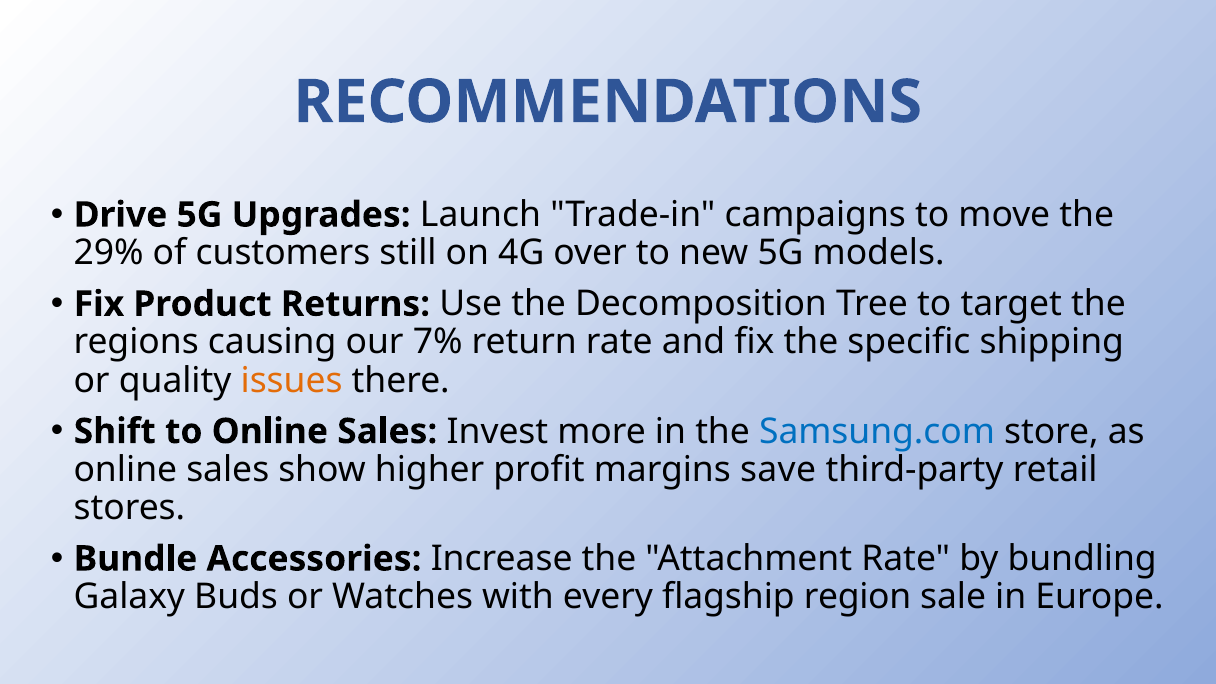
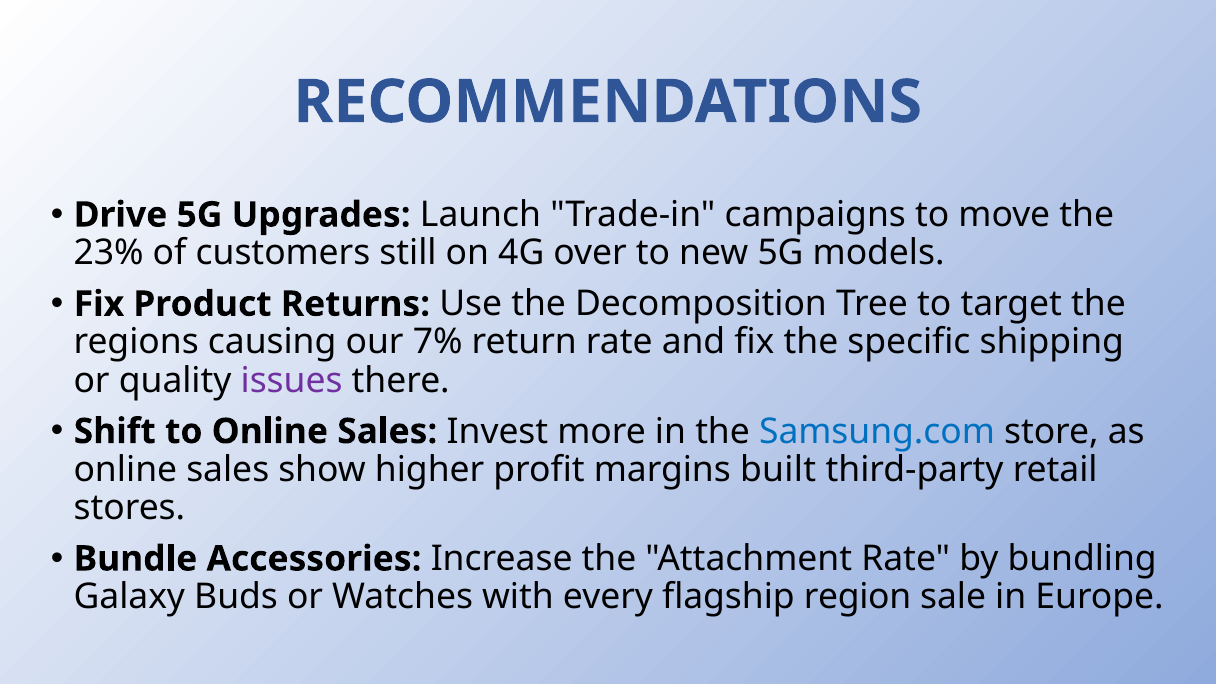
29%: 29% -> 23% (109, 253)
issues colour: orange -> purple (292, 381)
save: save -> built (778, 470)
